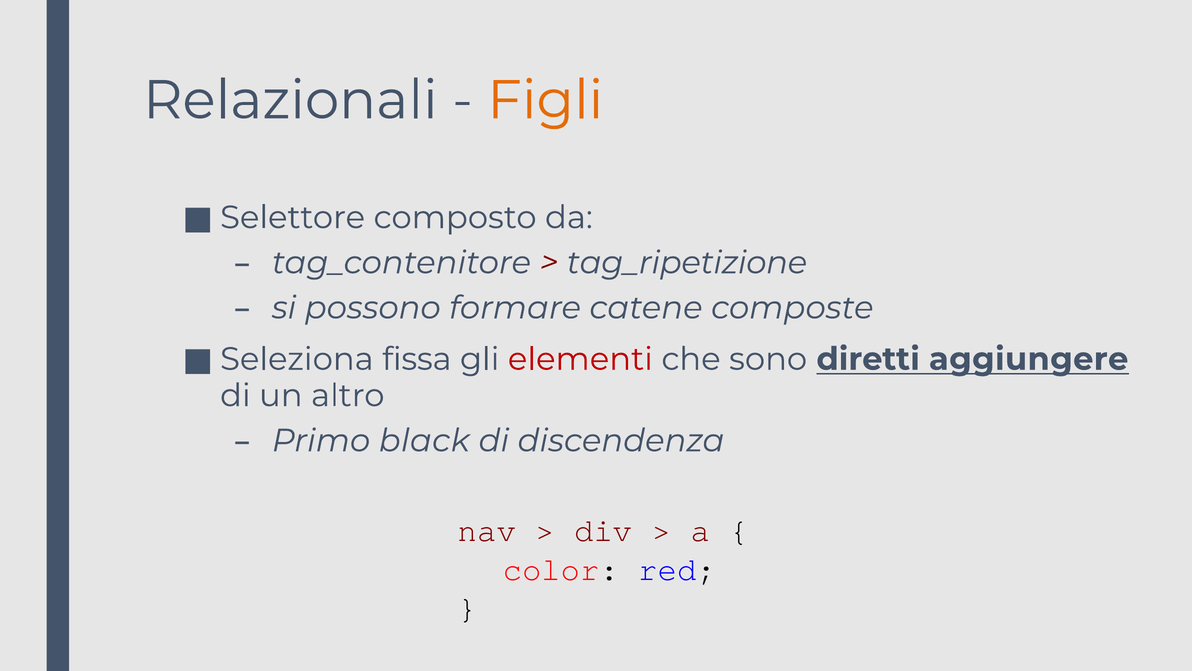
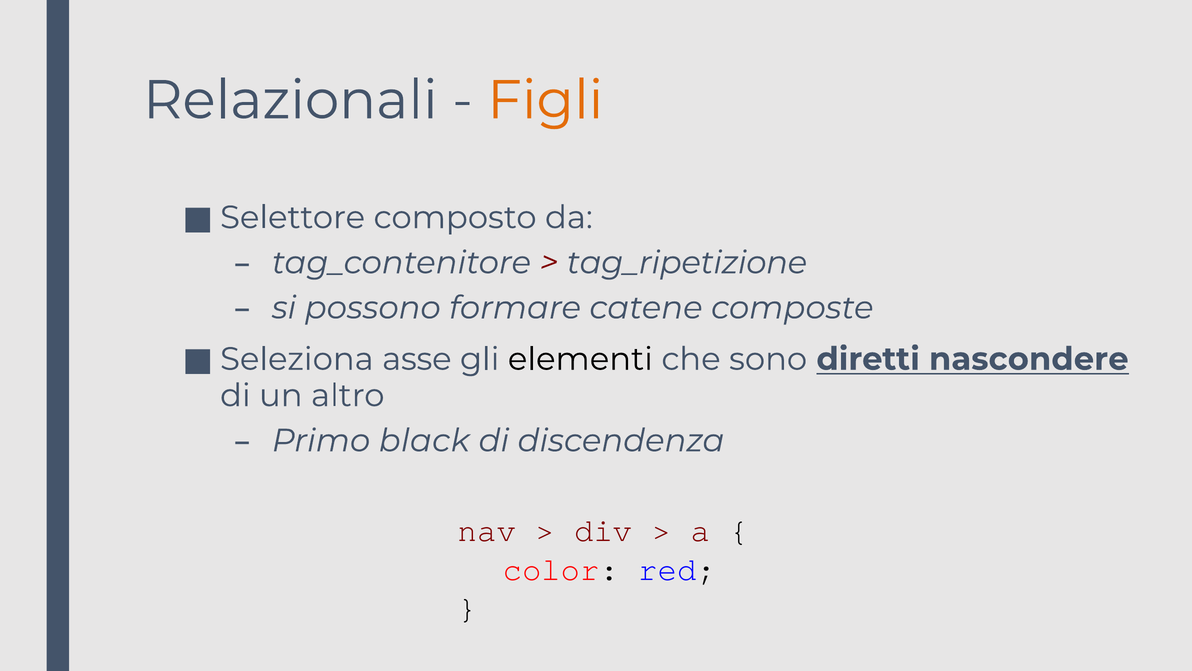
fissa: fissa -> asse (417, 359)
elementi colour: red -> black (580, 359)
aggiungere: aggiungere -> nascondere (1029, 359)
